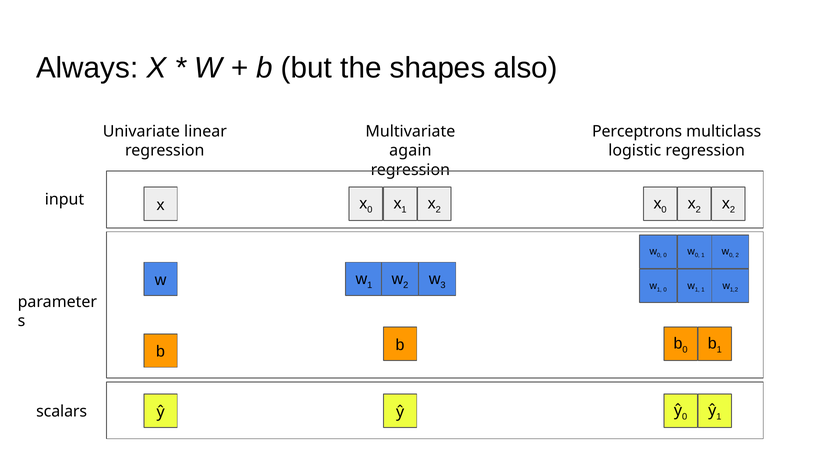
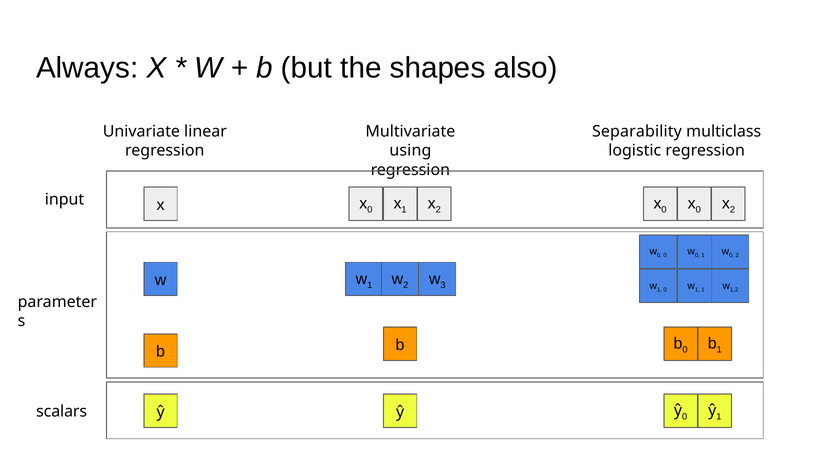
Perceptrons: Perceptrons -> Separability (637, 131)
again: again -> using (410, 151)
2: 2 -> 0 (698, 210)
